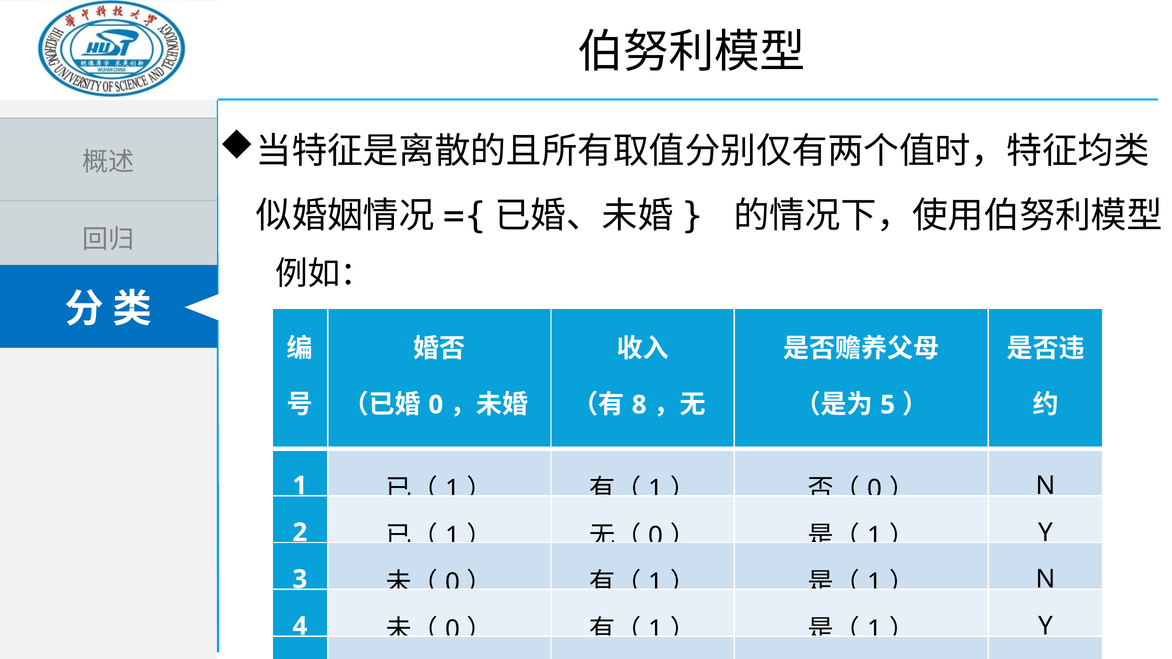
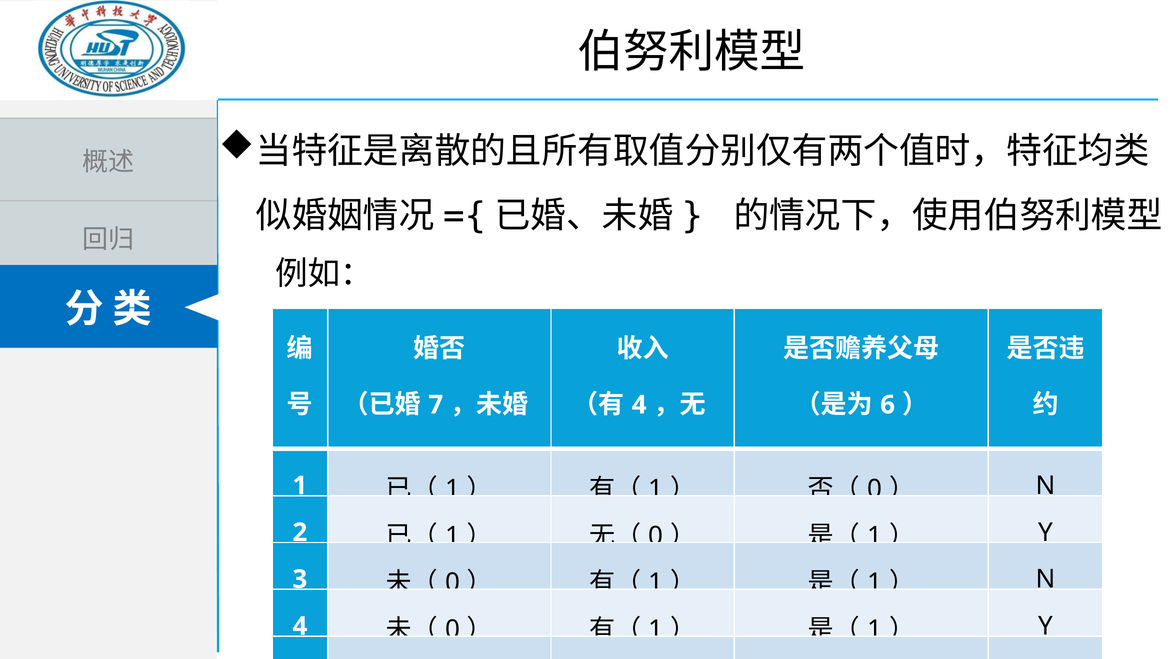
0: 0 -> 7 (436, 405)
8: 8 -> 4 (639, 405)
5: 5 -> 6 (888, 405)
